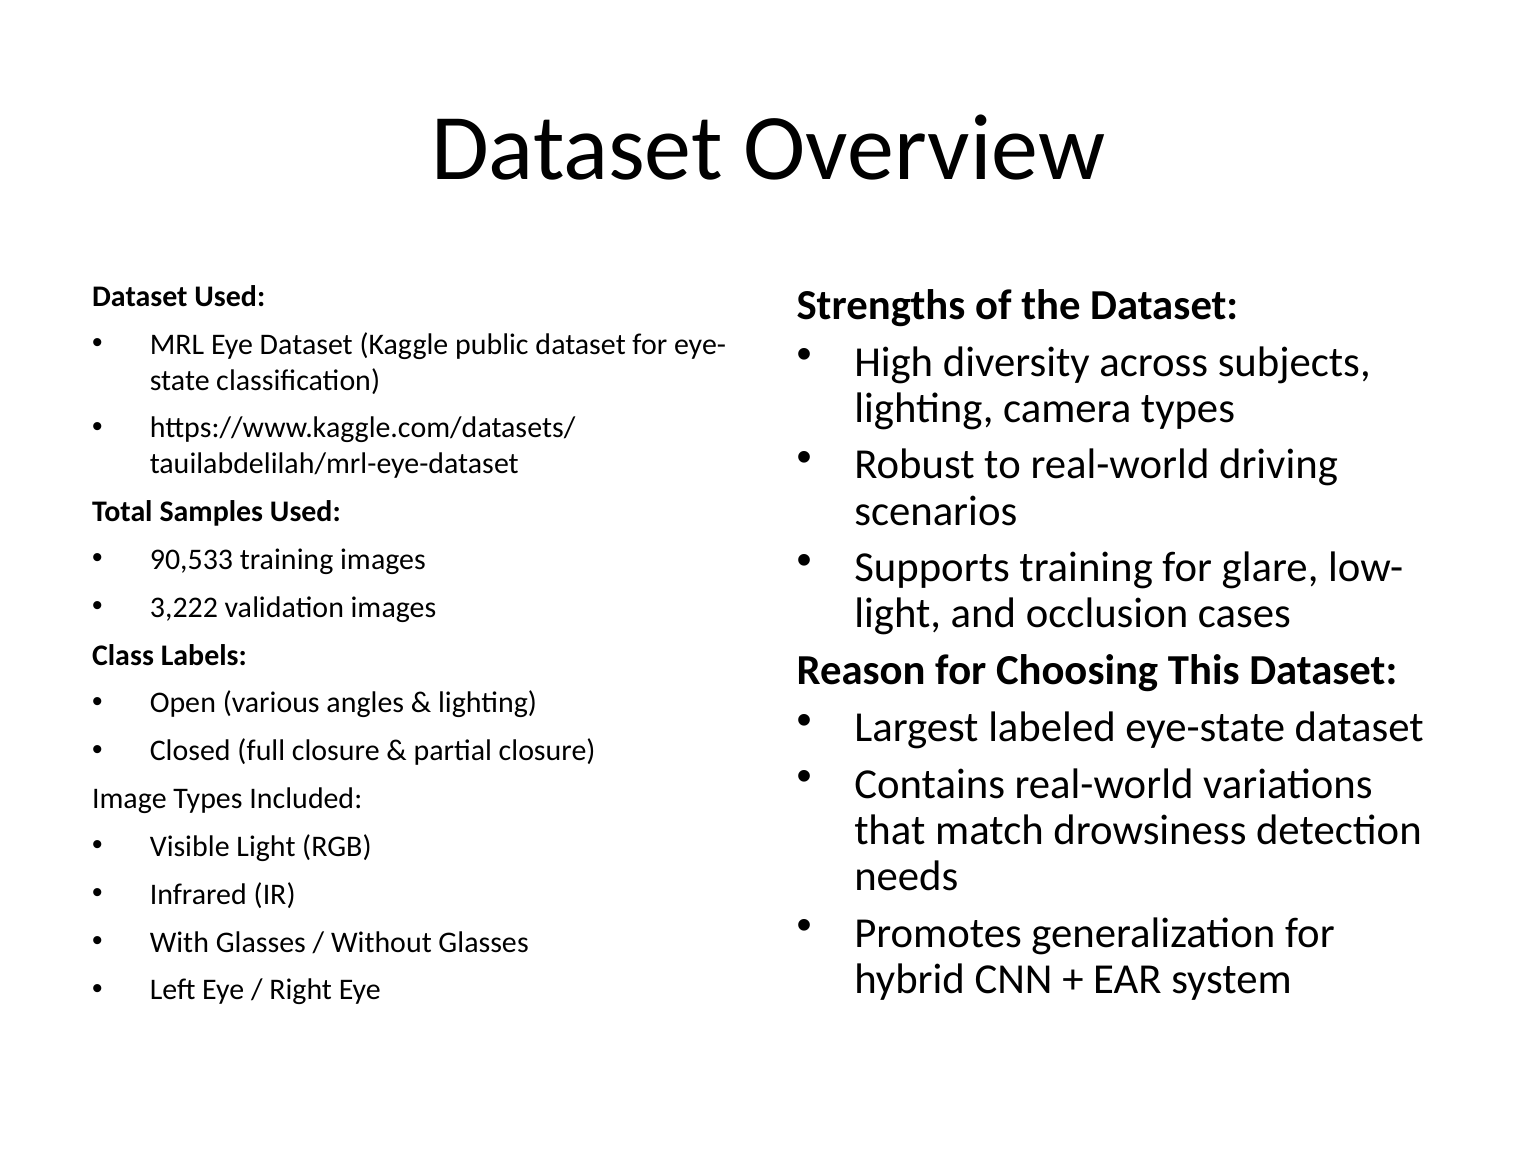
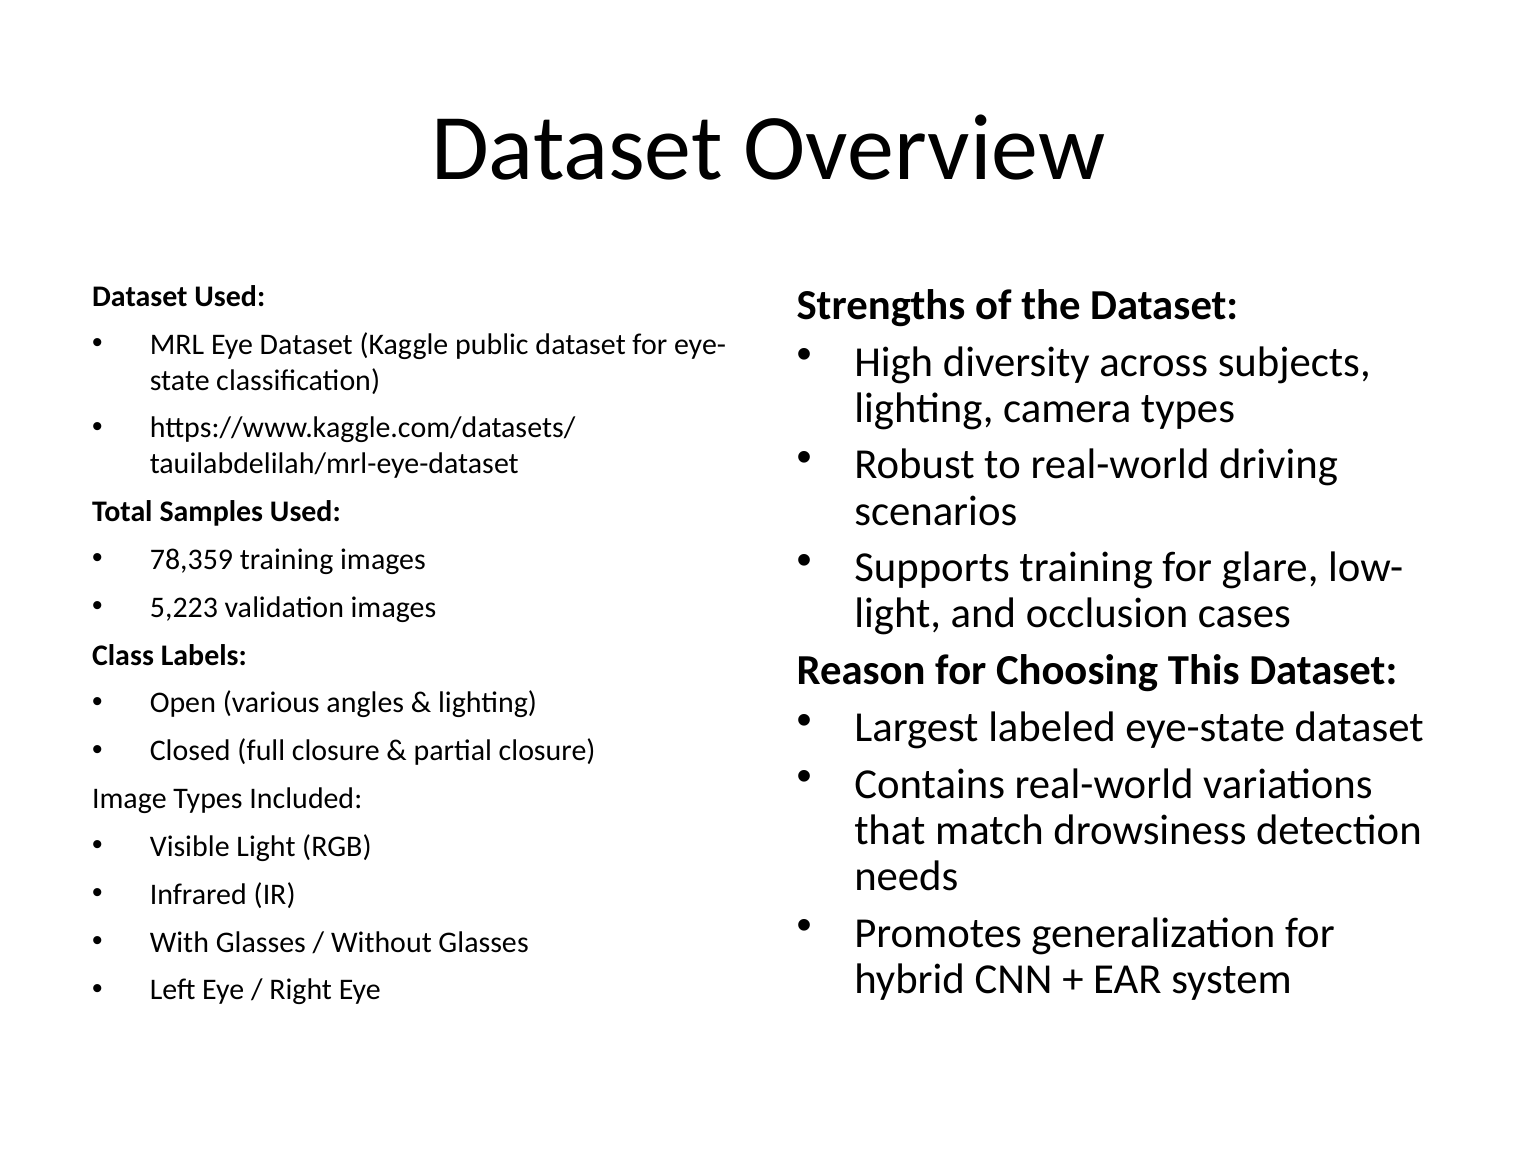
90,533: 90,533 -> 78,359 (191, 560)
3,222: 3,222 -> 5,223 (184, 608)
